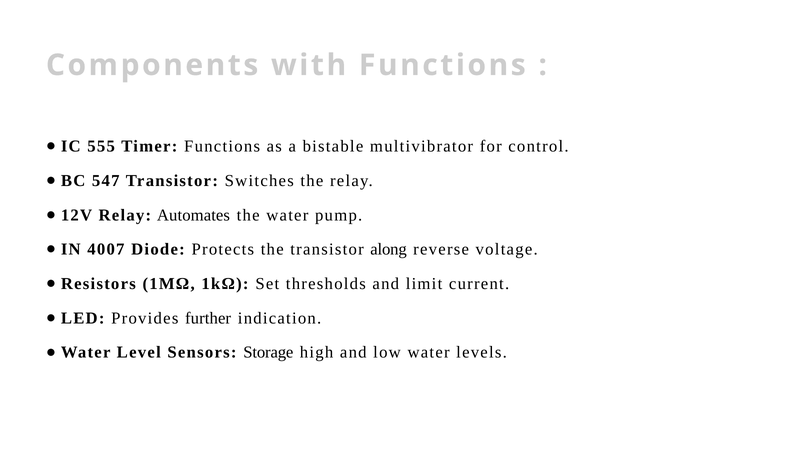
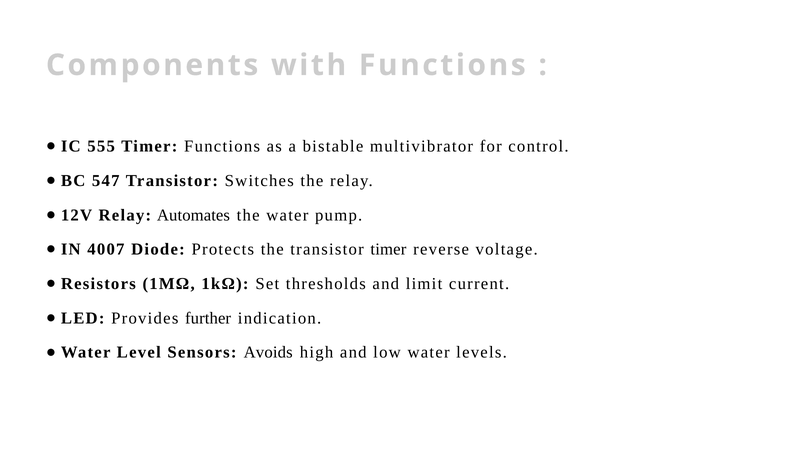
transistor along: along -> timer (388, 250)
Storage: Storage -> Avoids (268, 353)
